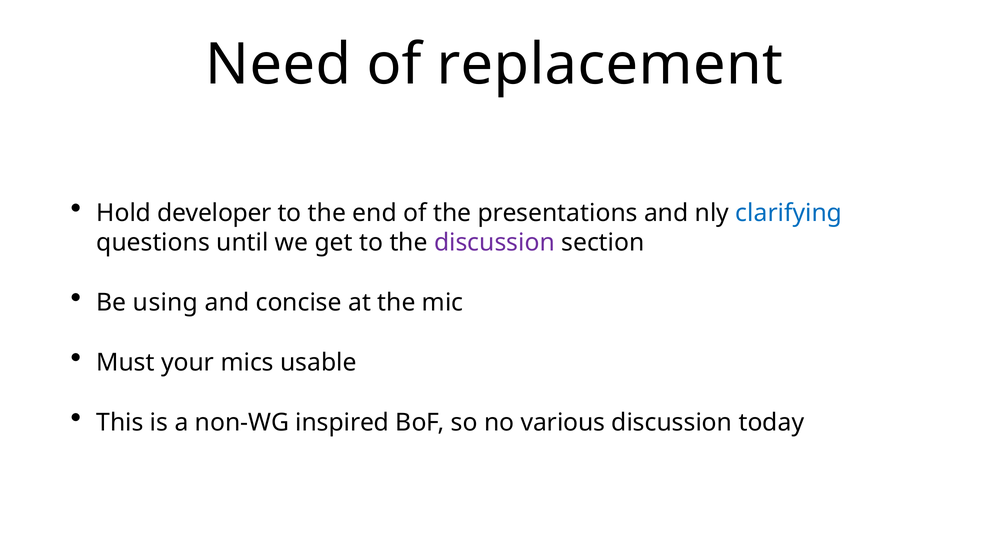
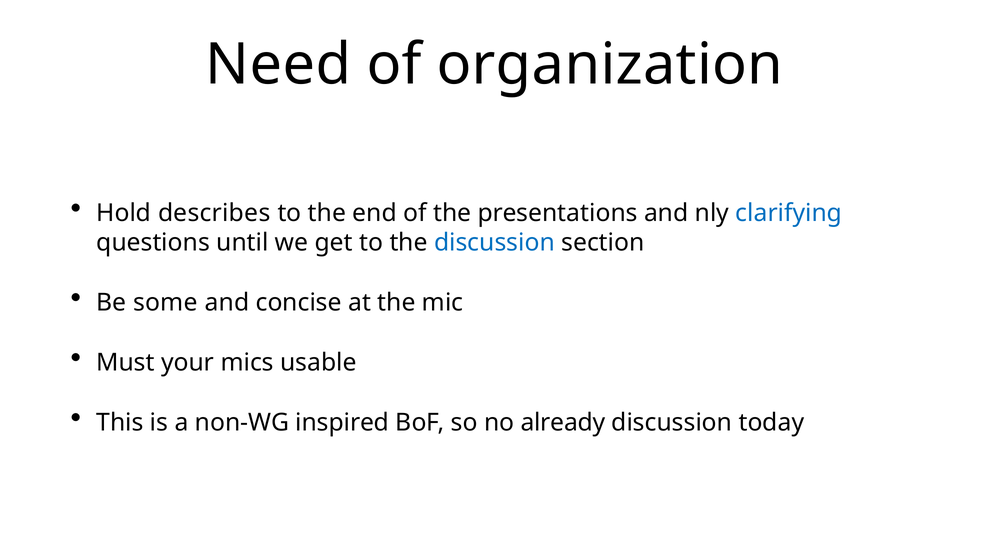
replacement: replacement -> organization (610, 65)
developer: developer -> describes (214, 213)
discussion colour: purple -> blue (494, 243)
using: using -> some (165, 303)
various: various -> already (563, 423)
